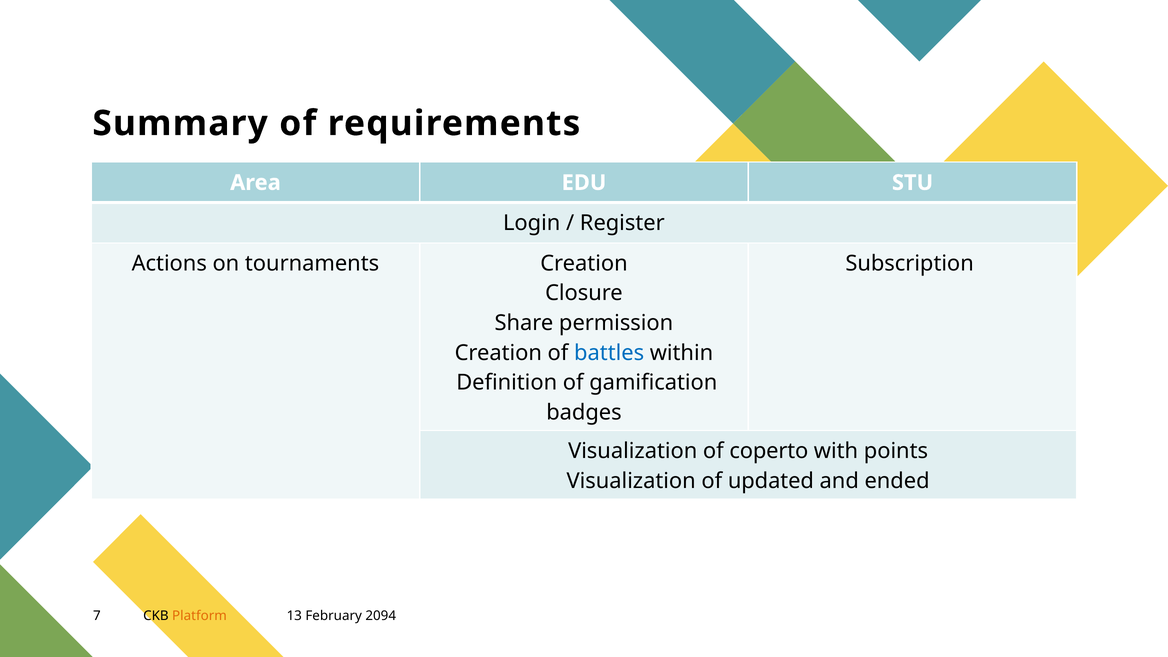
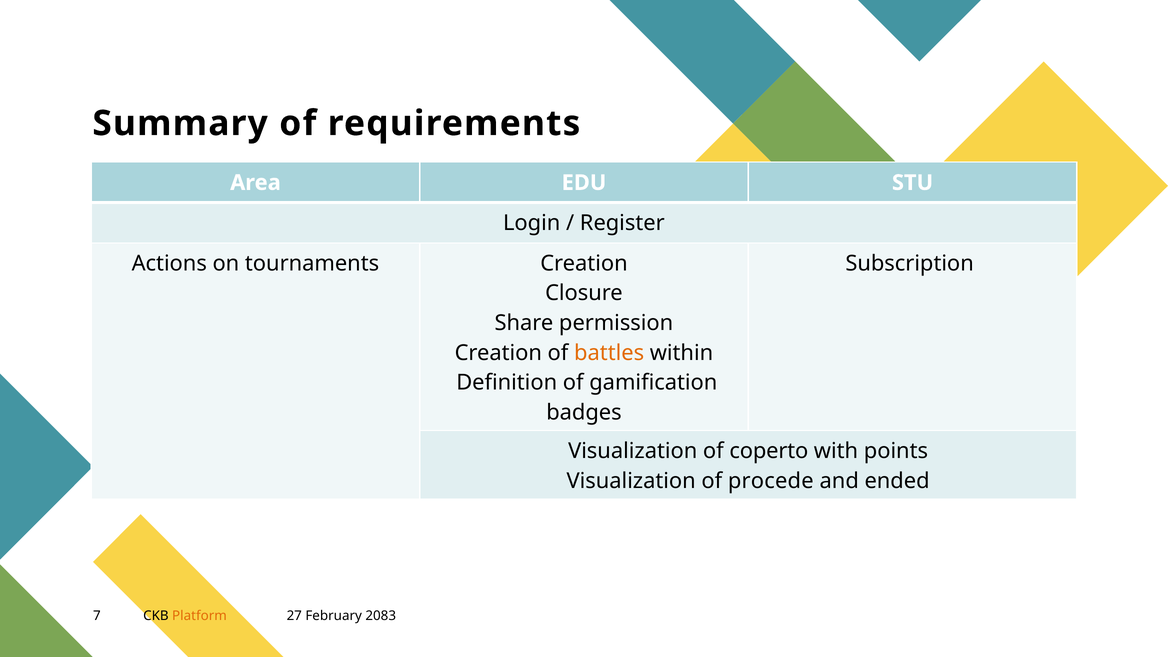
battles colour: blue -> orange (609, 353)
updated: updated -> procede (771, 481)
13: 13 -> 27 (294, 616)
2094: 2094 -> 2083 (381, 616)
